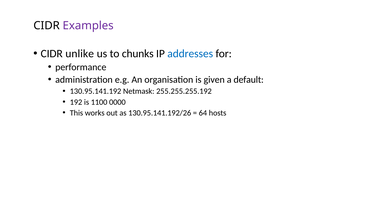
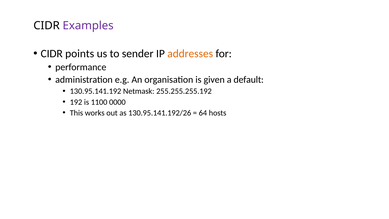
unlike: unlike -> points (80, 54)
chunks: chunks -> sender (138, 54)
addresses colour: blue -> orange (190, 54)
